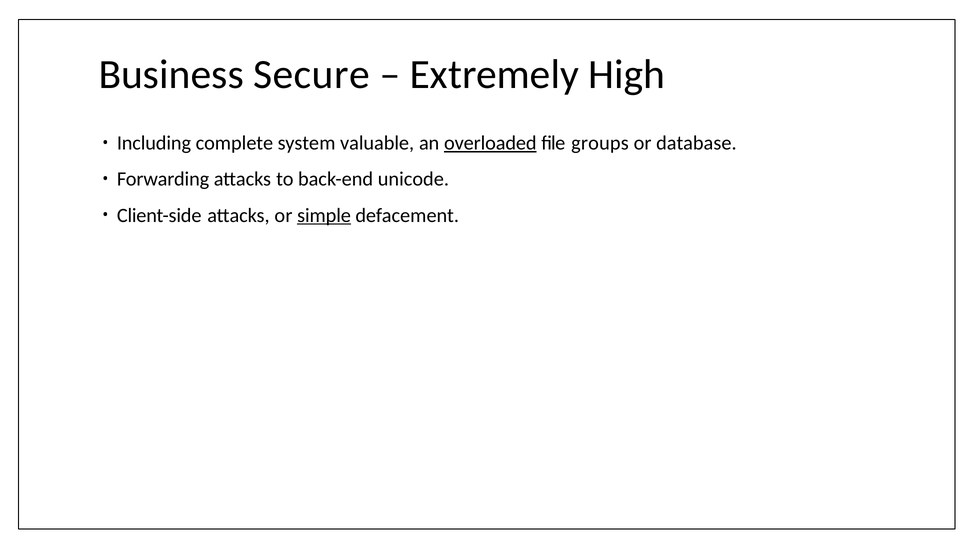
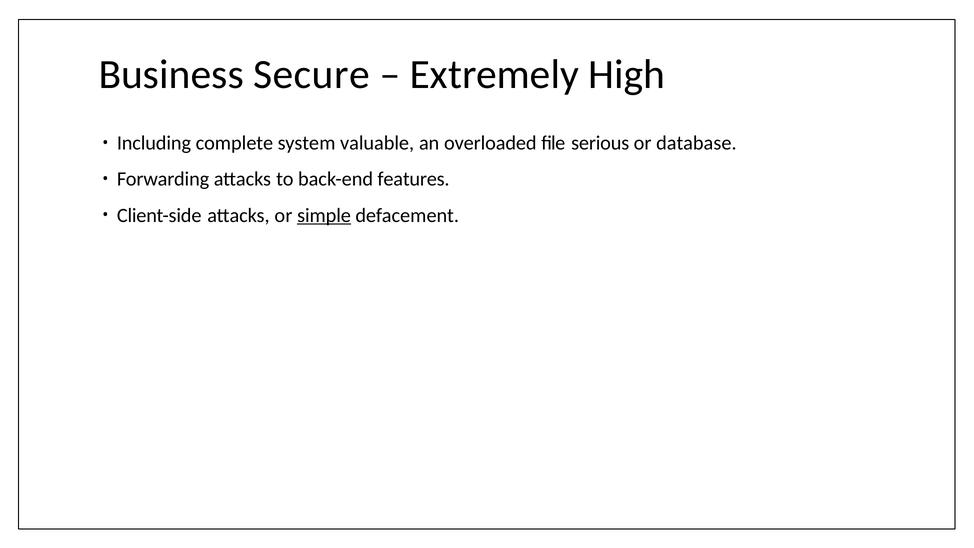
overloaded underline: present -> none (490, 143)
groups: groups -> serious (600, 143)
unicode: unicode -> features (414, 179)
